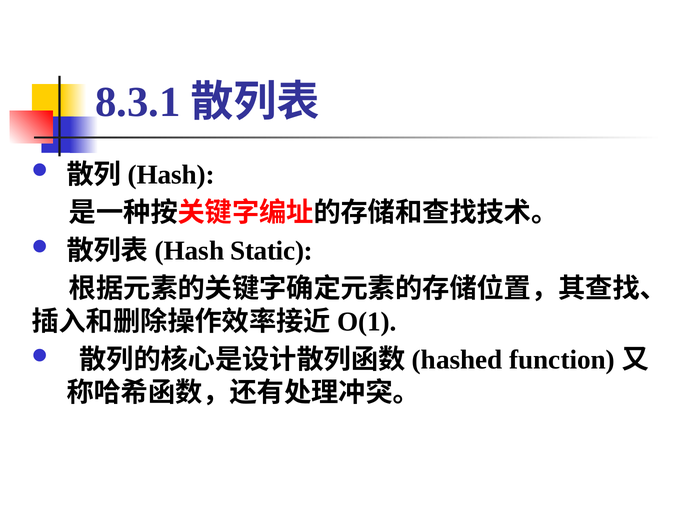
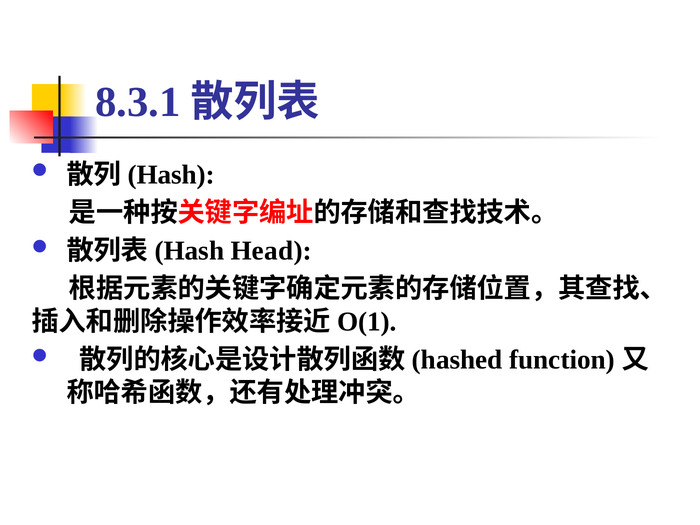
Static: Static -> Head (271, 251)
